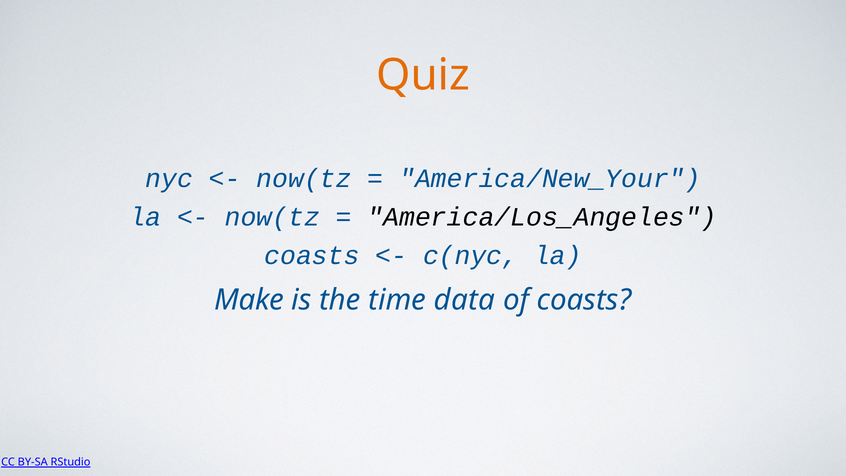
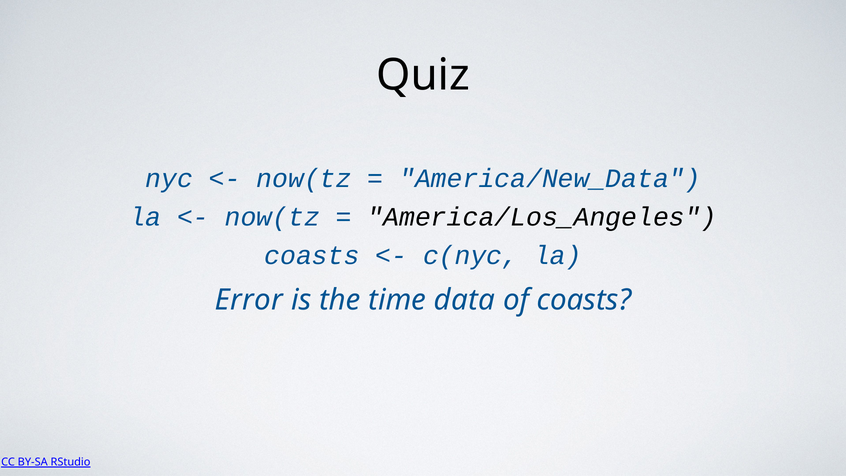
Quiz colour: orange -> black (423, 75)
America/New_Your: America/New_Your -> America/New_Data (550, 179)
Make: Make -> Error (249, 300)
